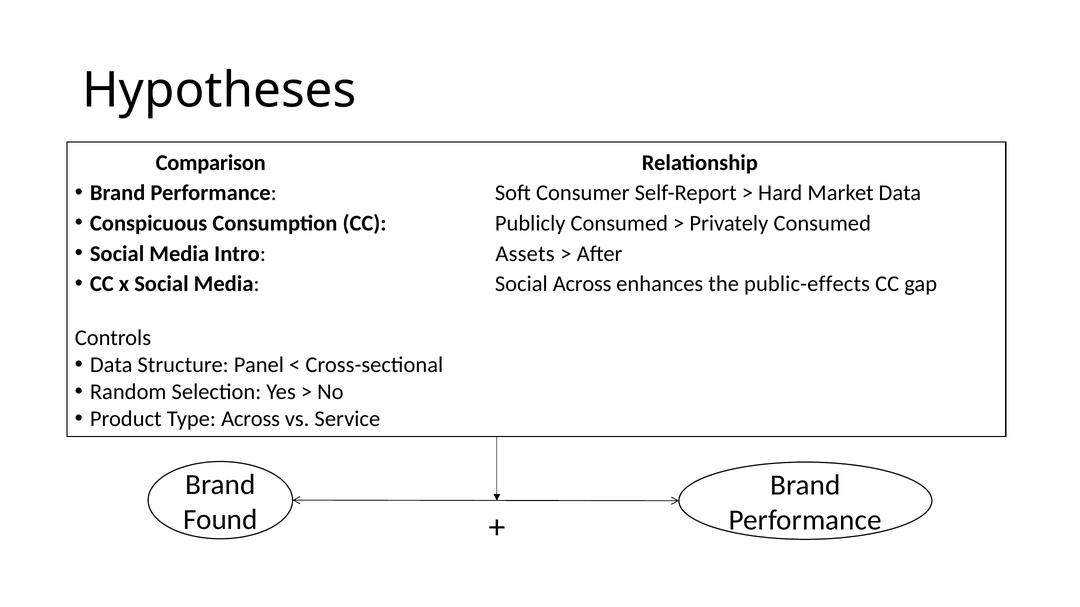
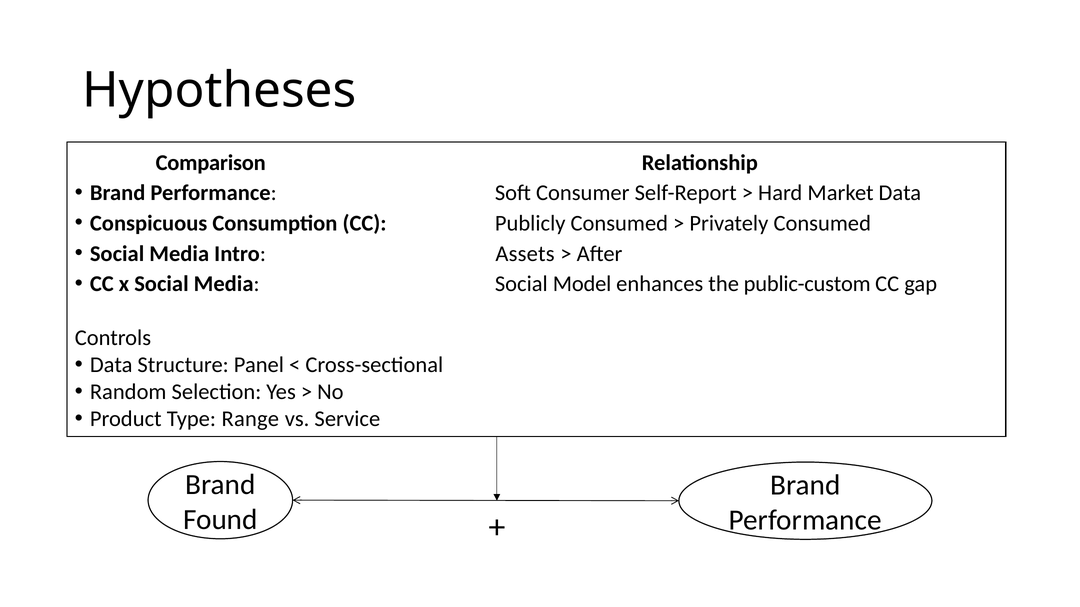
Social Across: Across -> Model (582, 284)
public-effects: public-effects -> public-custom (807, 284)
Type Across: Across -> Range (250, 419)
